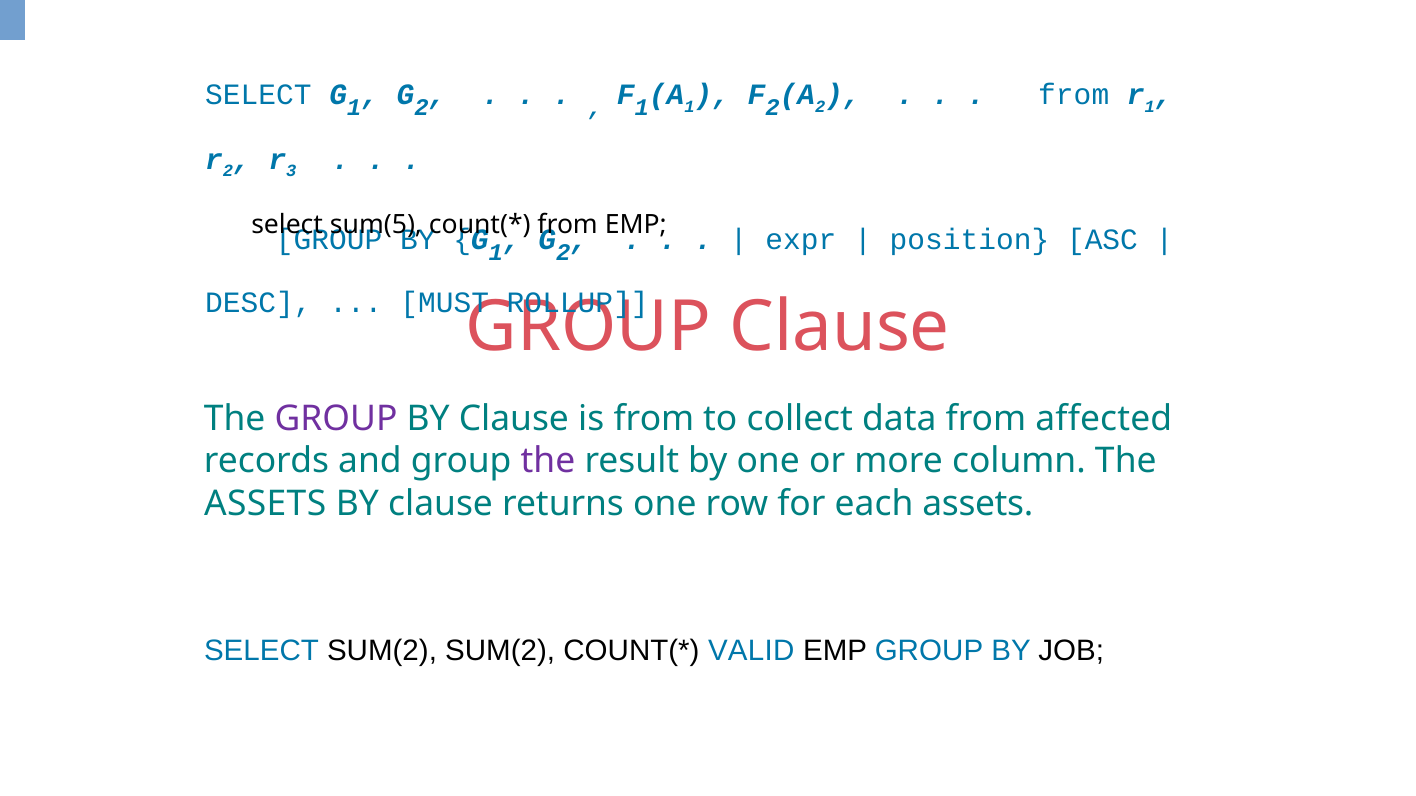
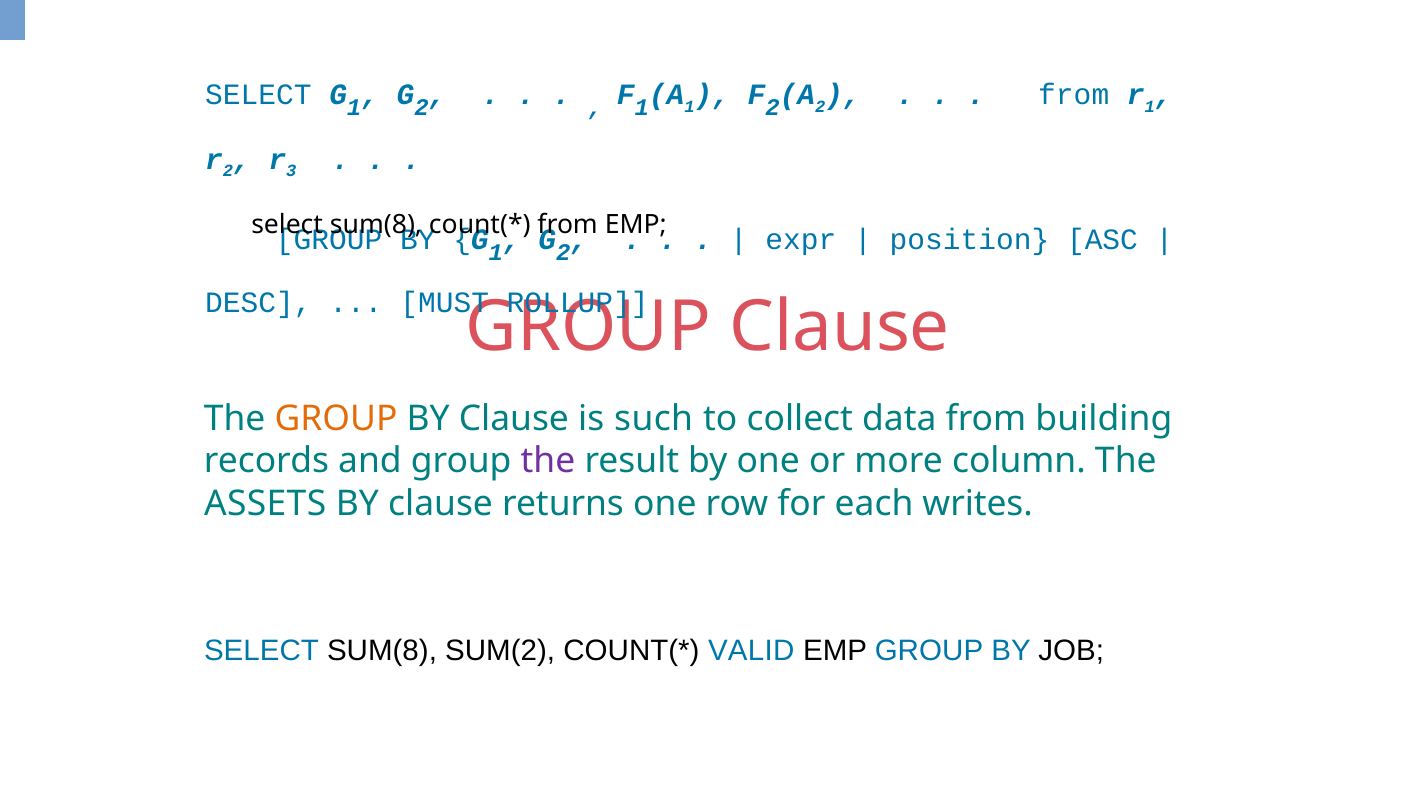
sum(5: sum(5 -> sum(8 (376, 225)
GROUP colour: purple -> orange (336, 419)
is from: from -> such (654, 419)
affected: affected -> building (1104, 419)
each assets: assets -> writes (978, 504)
SUM(2: SUM(2 -> SUM(8 (382, 651)
